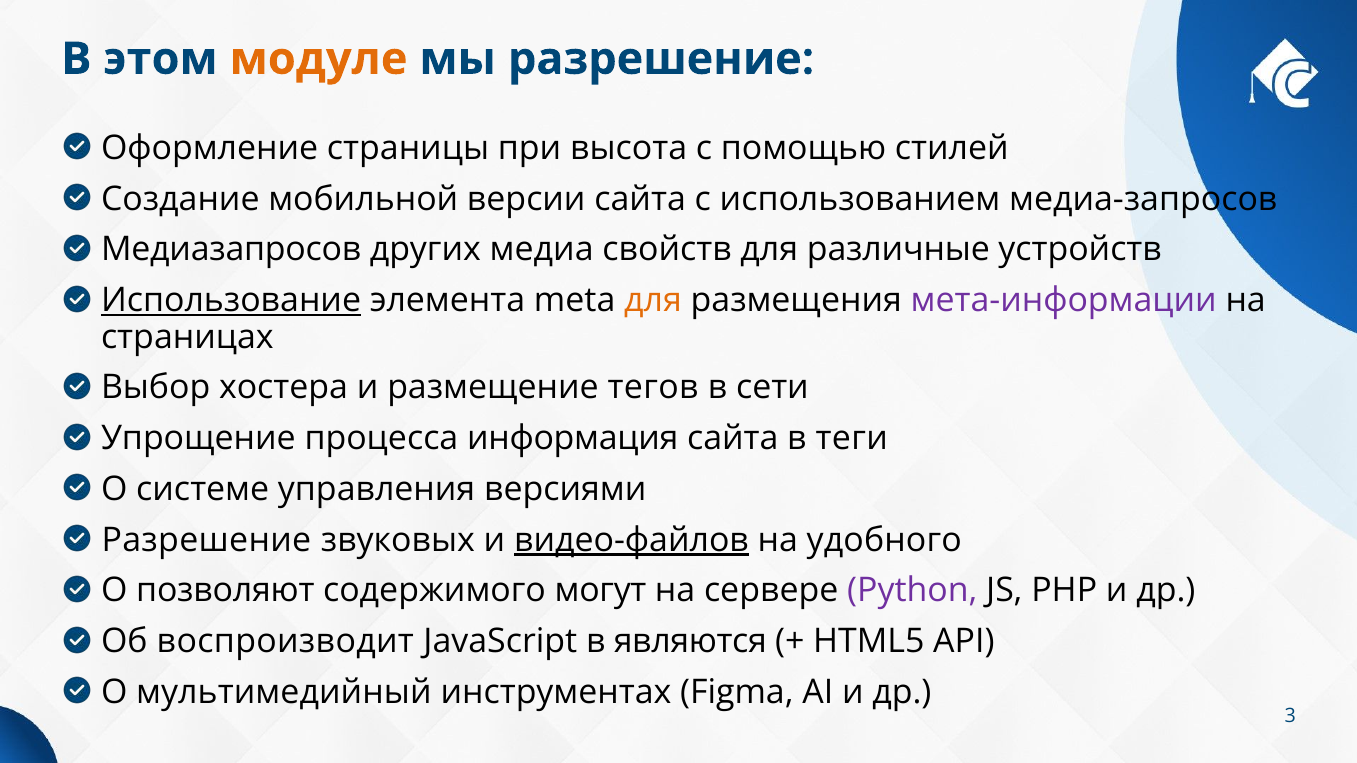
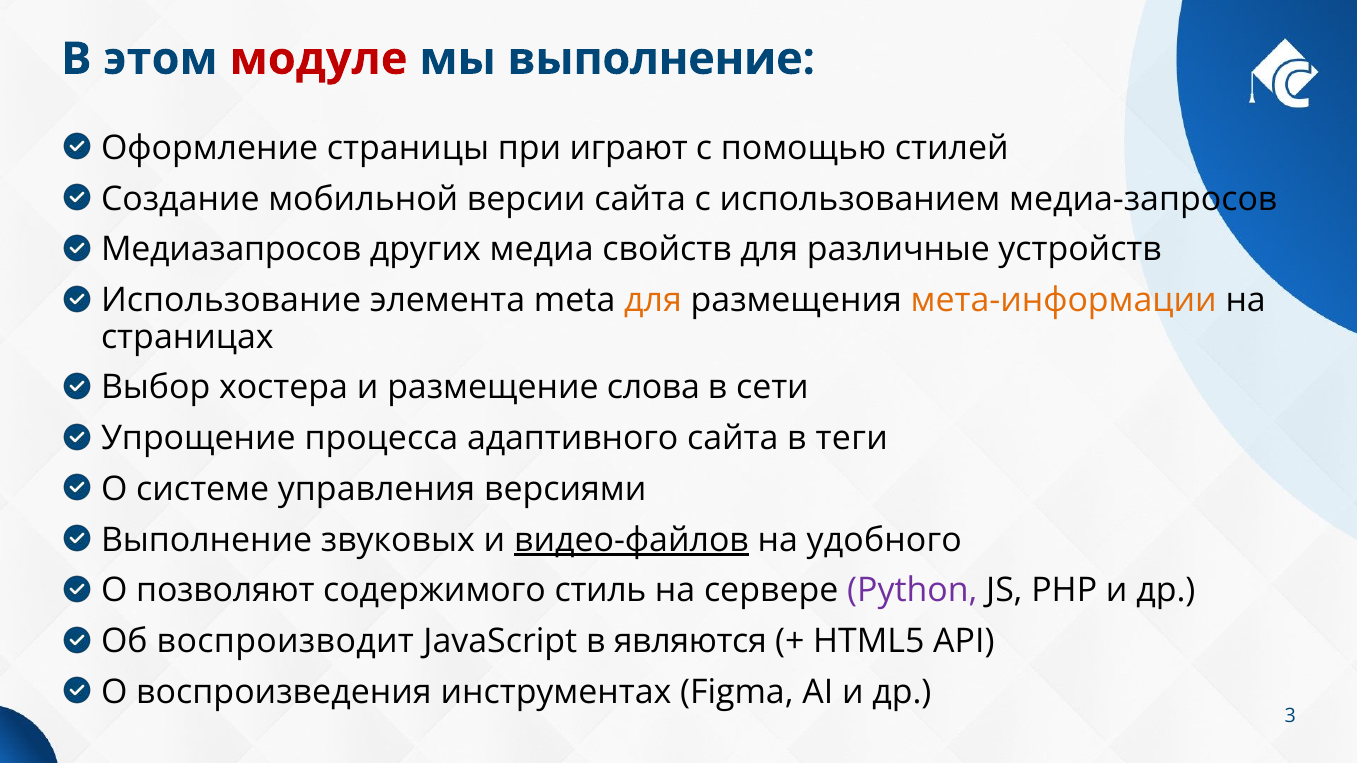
модуле colour: orange -> red (319, 59)
мы разрешение: разрешение -> выполнение (661, 59)
высота: высота -> играют (629, 148)
Использование underline: present -> none (231, 300)
мета-информации colour: purple -> orange (1064, 300)
тегов: тегов -> слова (653, 388)
информация: информация -> адаптивного (573, 439)
Разрешение: Разрешение -> Выполнение (207, 540)
могут: могут -> стиль (601, 591)
мультимедийный: мультимедийный -> воспроизведения (284, 692)
